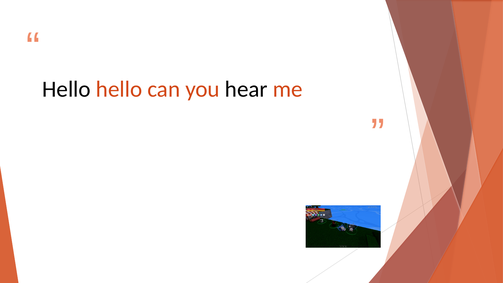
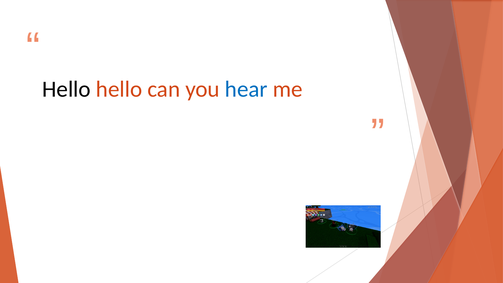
hear colour: black -> blue (246, 89)
